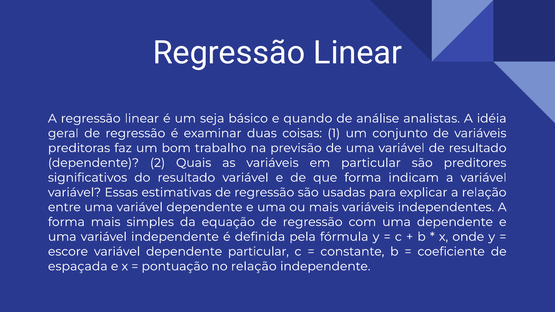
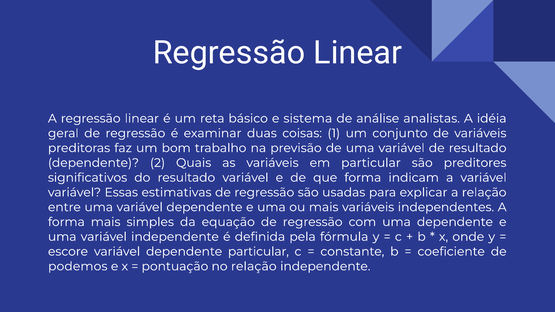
seja: seja -> reta (212, 119)
quando: quando -> sistema (308, 119)
espaçada: espaçada -> podemos (78, 266)
